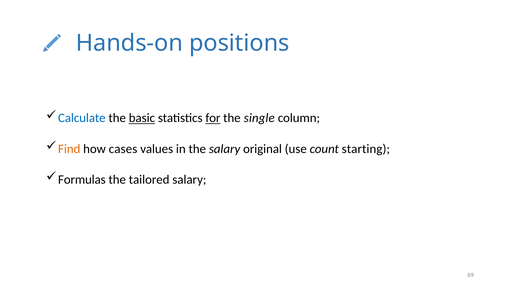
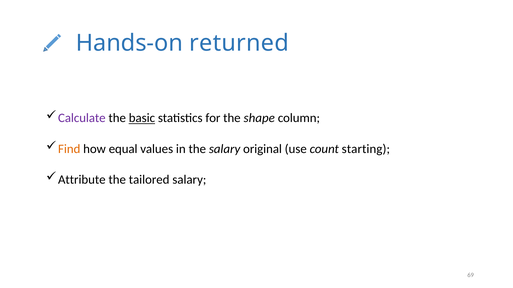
positions: positions -> returned (239, 43)
Calculate colour: blue -> purple (82, 118)
for underline: present -> none (213, 118)
single: single -> shape (259, 118)
cases: cases -> equal (123, 149)
Formulas: Formulas -> Attribute (82, 180)
